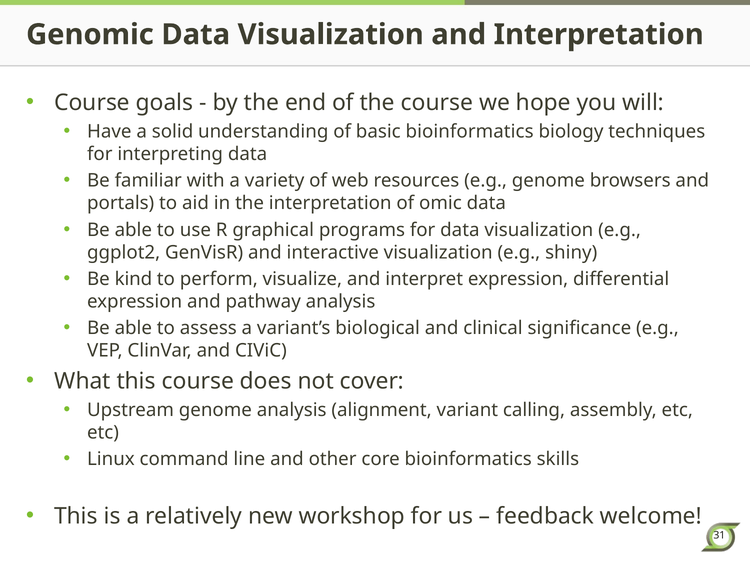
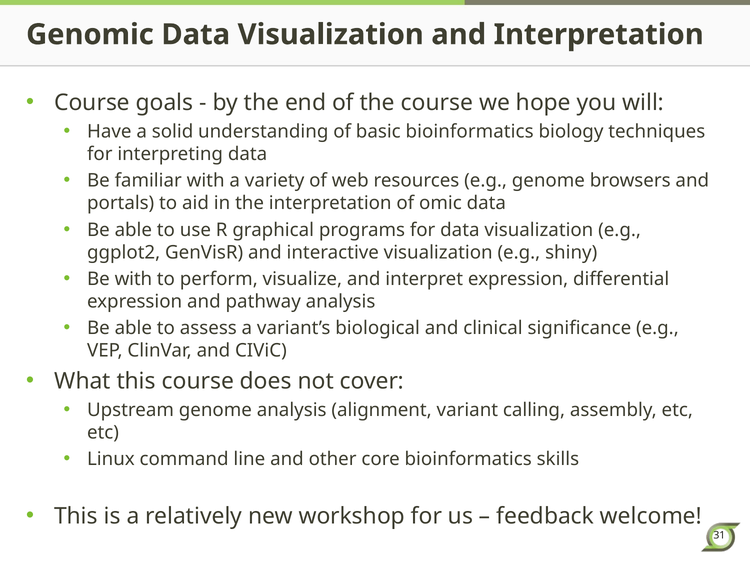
Be kind: kind -> with (133, 279)
